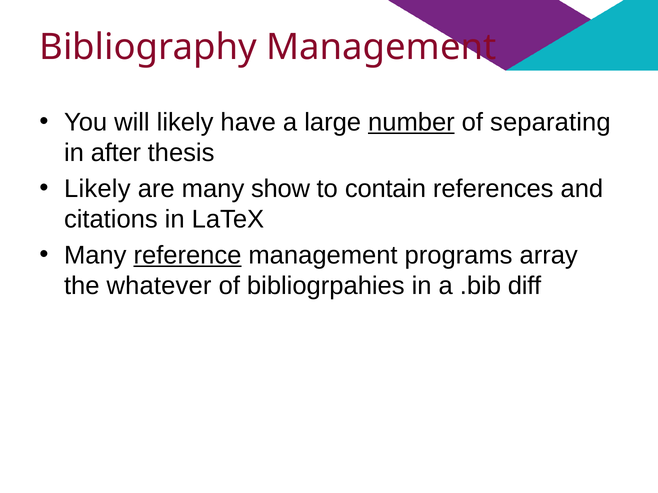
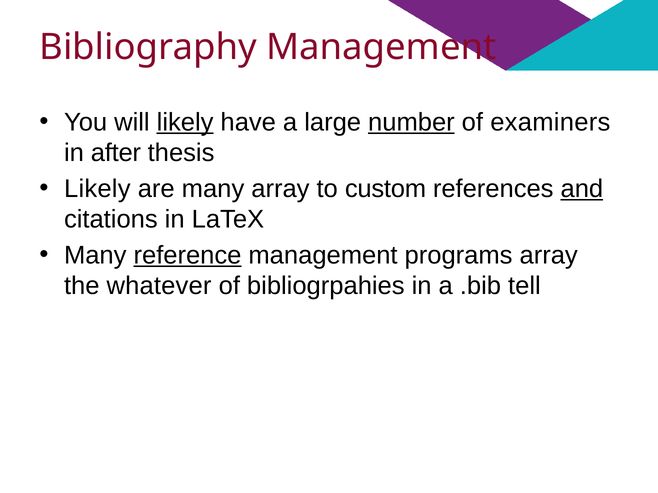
likely underline: none -> present (185, 122)
separating: separating -> examiners (550, 122)
many show: show -> array (280, 189)
contain: contain -> custom (386, 189)
and underline: none -> present (582, 189)
diff: diff -> tell (524, 286)
